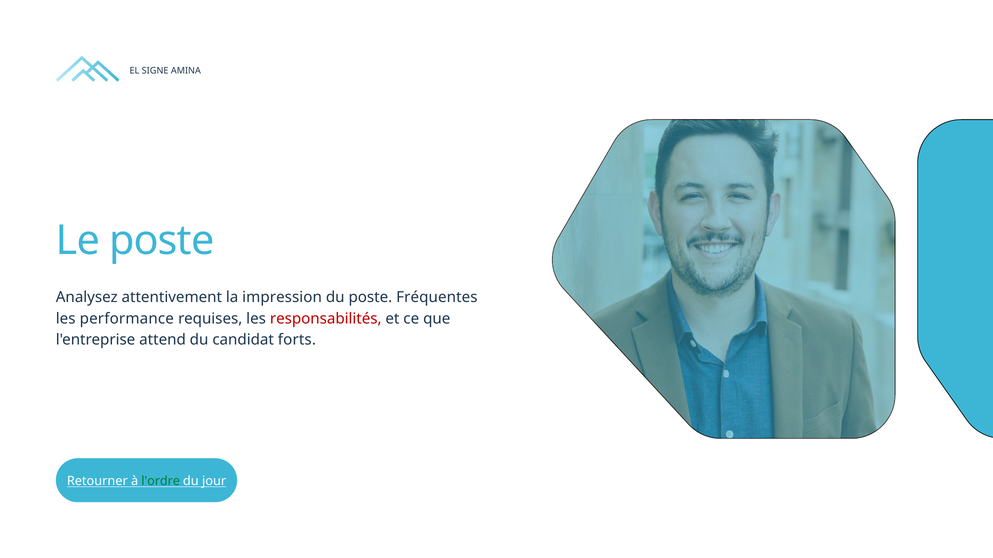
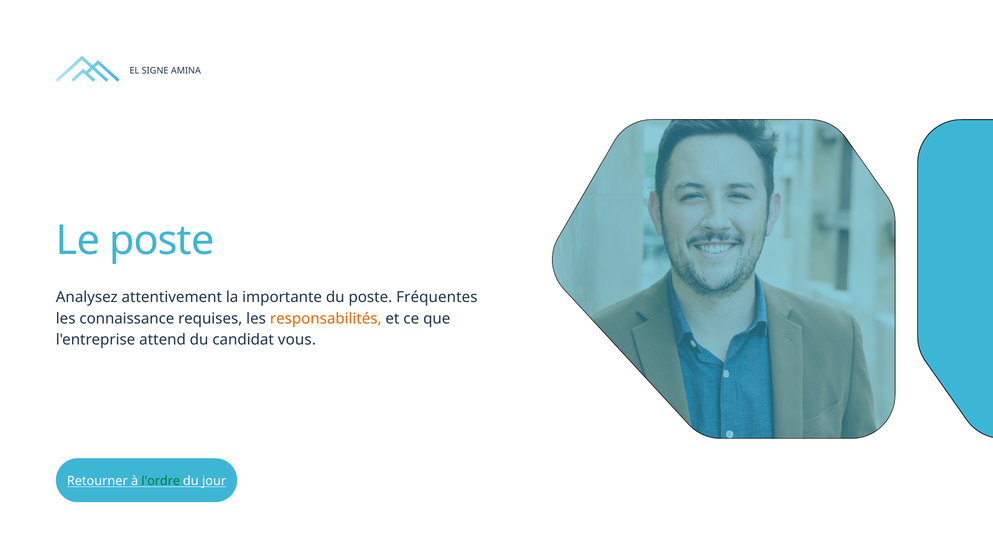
impression: impression -> importante (282, 298)
performance: performance -> connaissance (127, 319)
responsabilités colour: red -> orange (326, 319)
forts: forts -> vous (297, 340)
